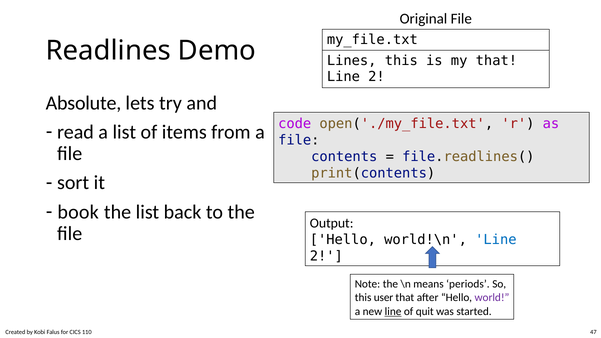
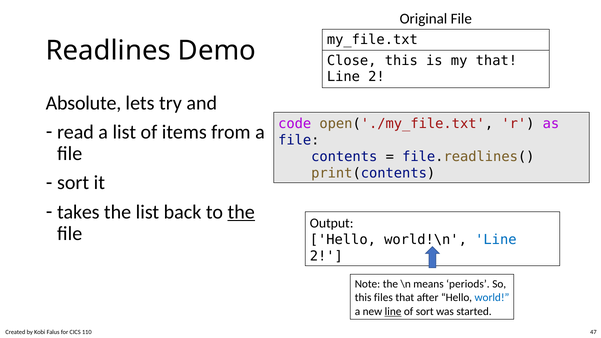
Lines: Lines -> Close (352, 61)
book: book -> takes (78, 212)
the underline: none -> present (241, 212)
user: user -> files (383, 298)
world colour: purple -> blue (492, 298)
of quit: quit -> sort (425, 311)
